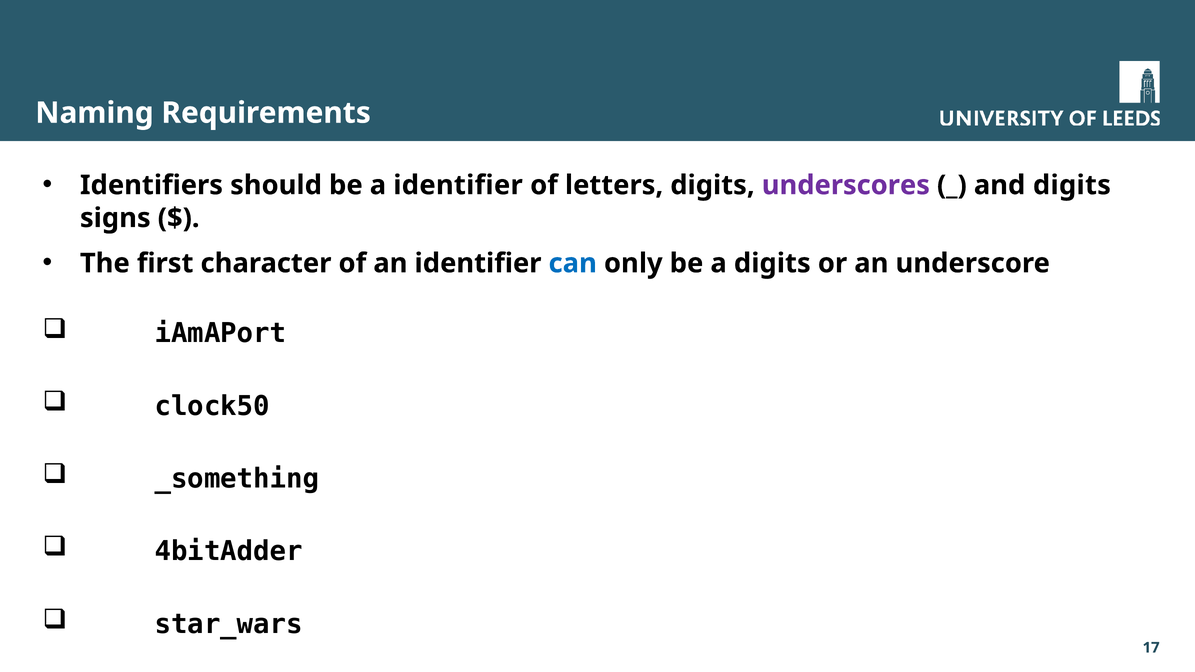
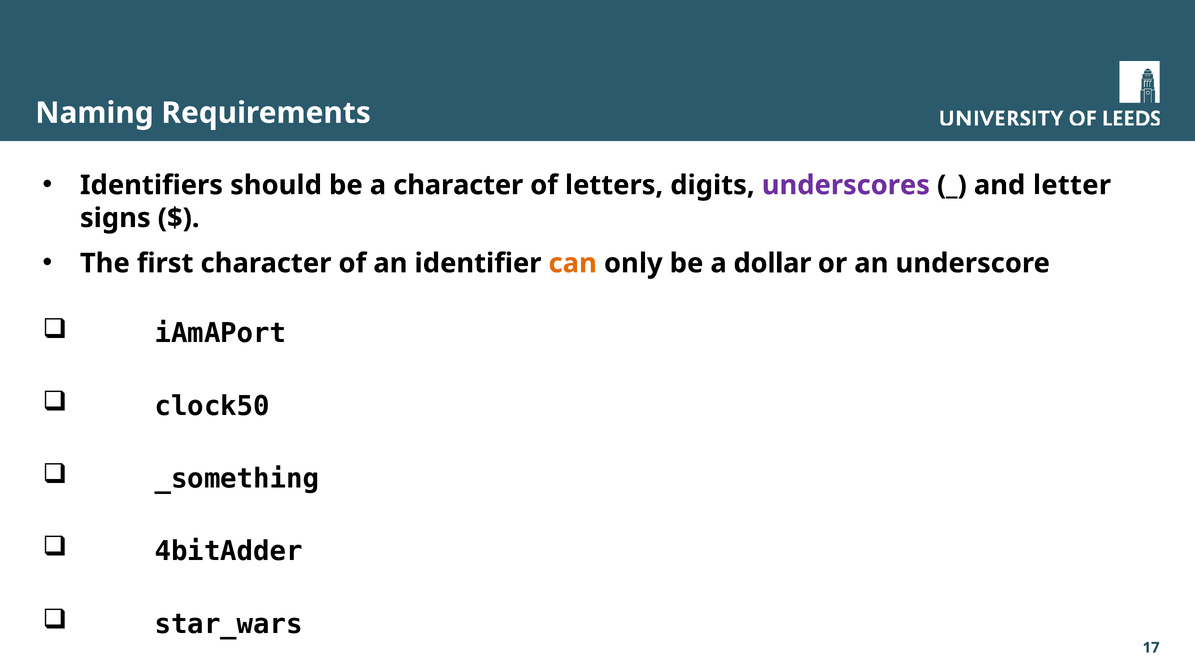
a identifier: identifier -> character (458, 185)
and digits: digits -> letter (1072, 185)
can colour: blue -> orange (573, 263)
a digits: digits -> dollar (772, 263)
